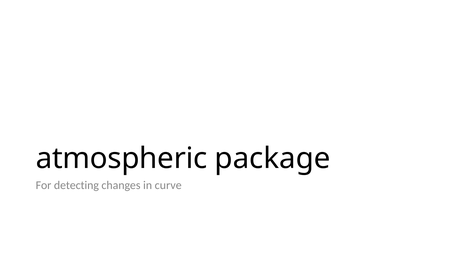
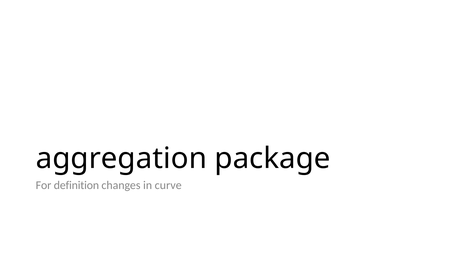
atmospheric: atmospheric -> aggregation (121, 159)
detecting: detecting -> definition (76, 186)
